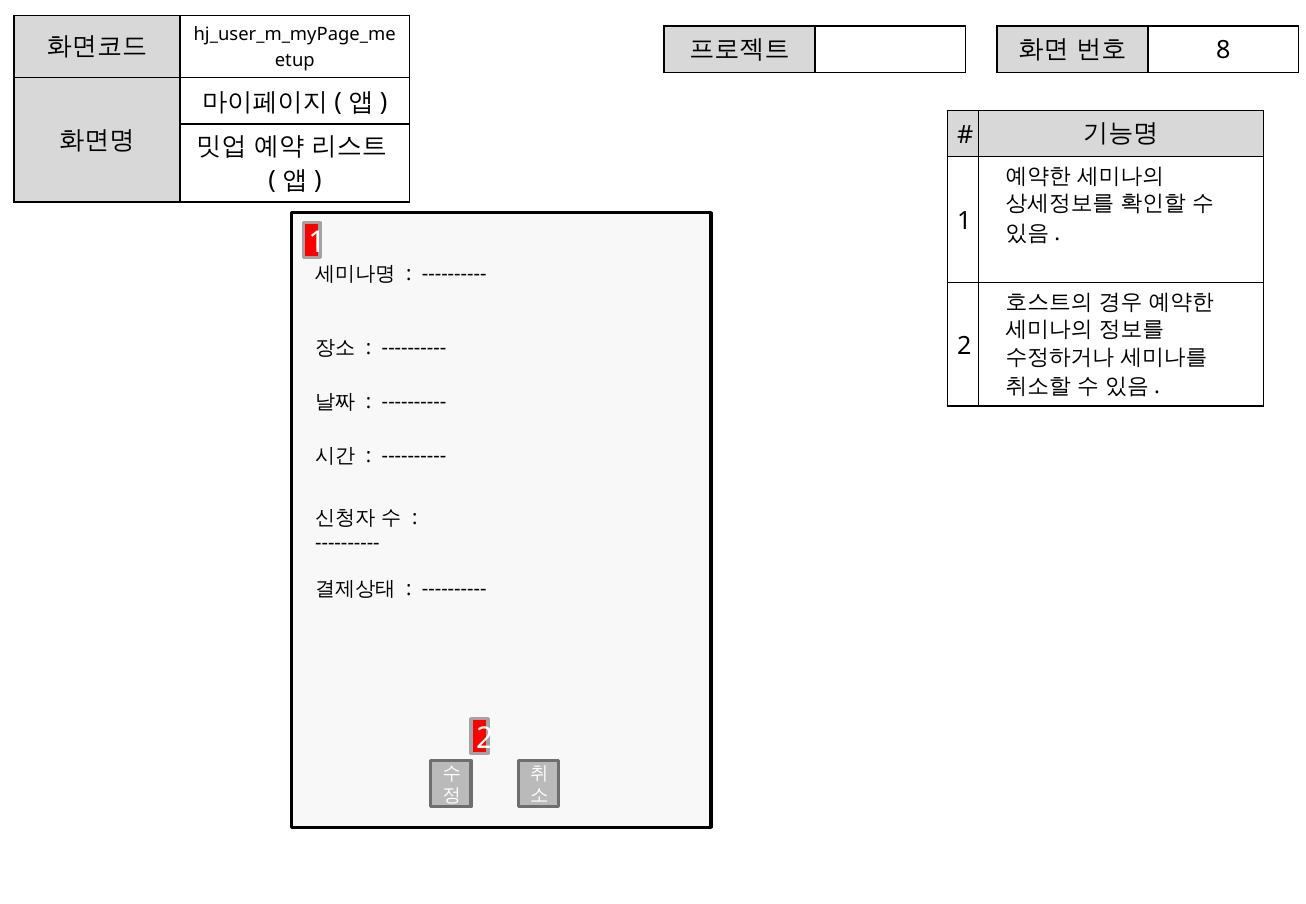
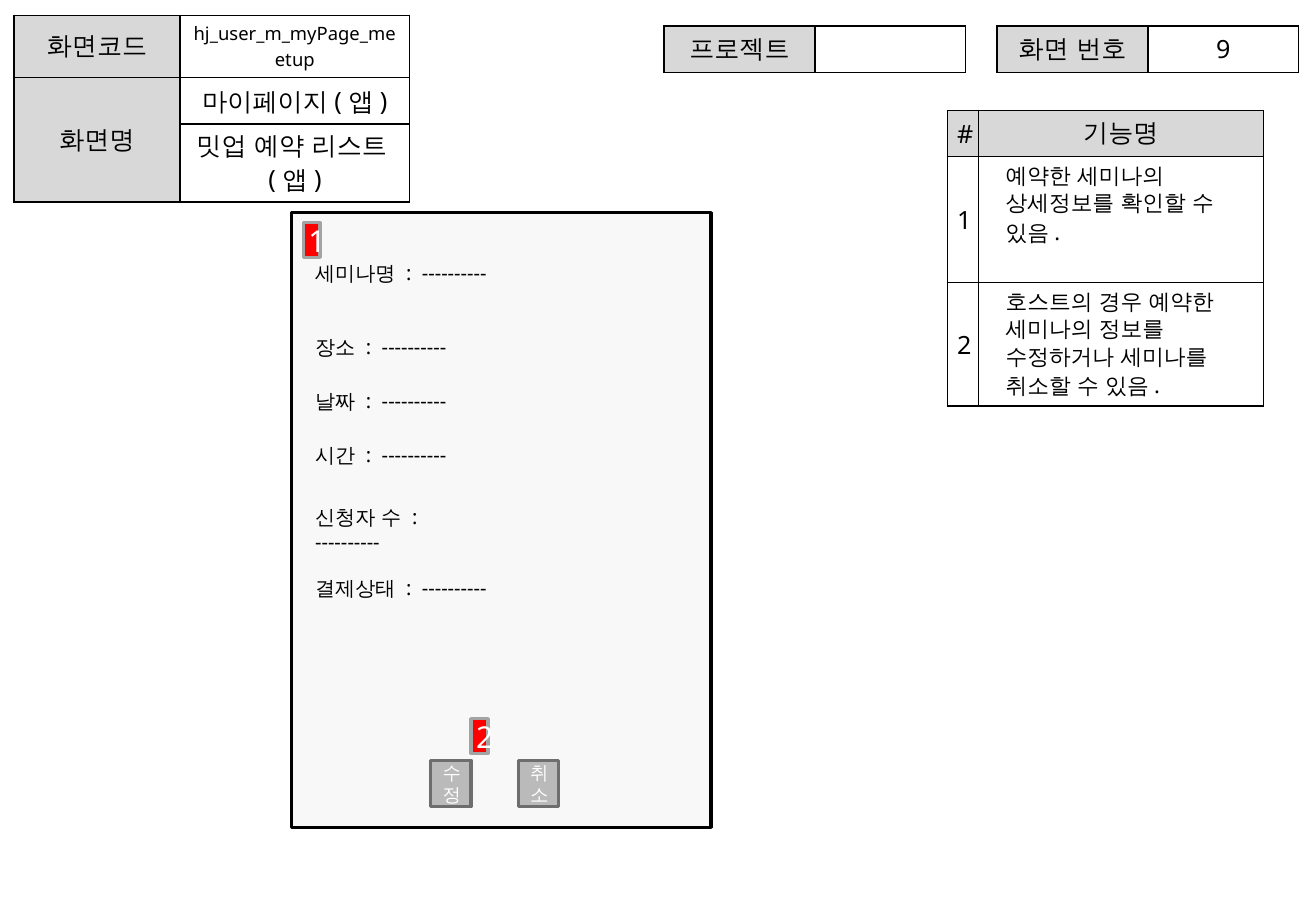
8: 8 -> 9 (1223, 51)
